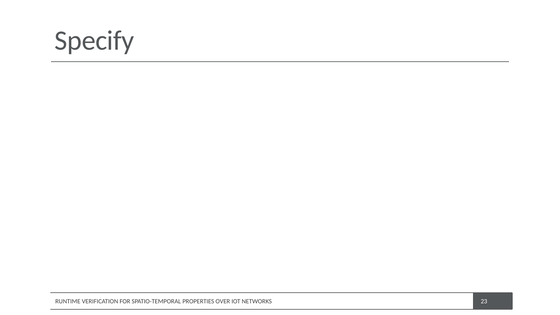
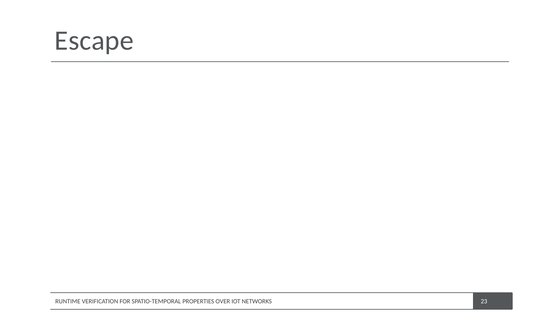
Specify: Specify -> Escape (94, 41)
